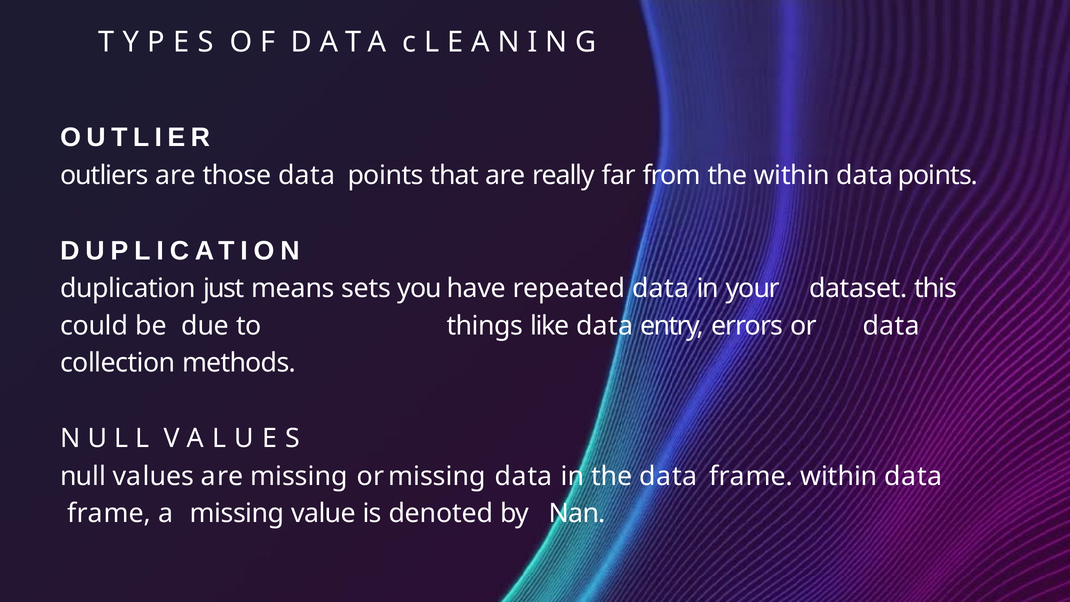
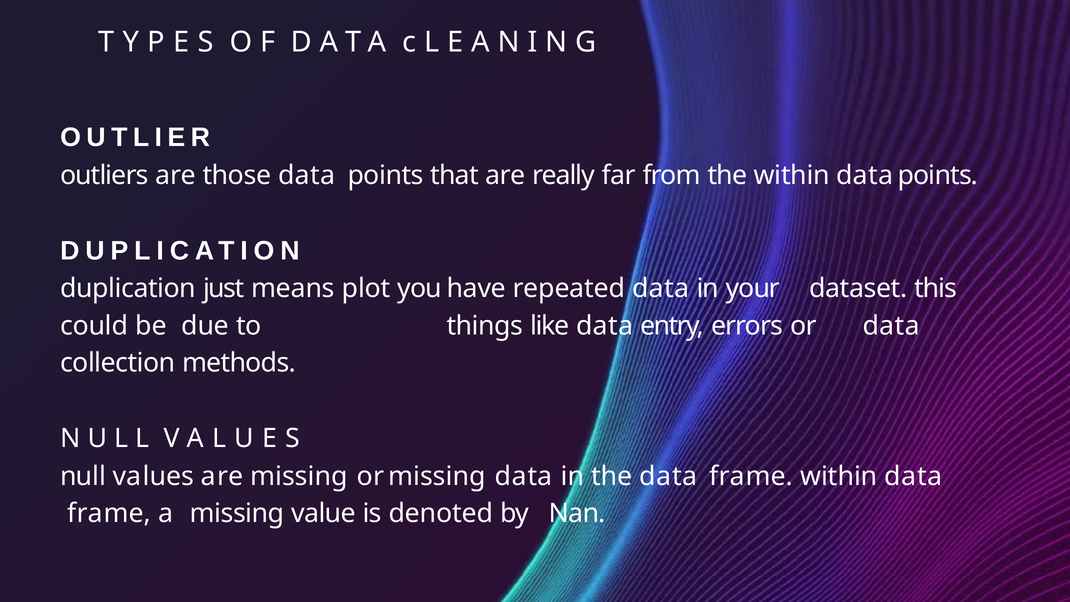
sets: sets -> plot (366, 289)
